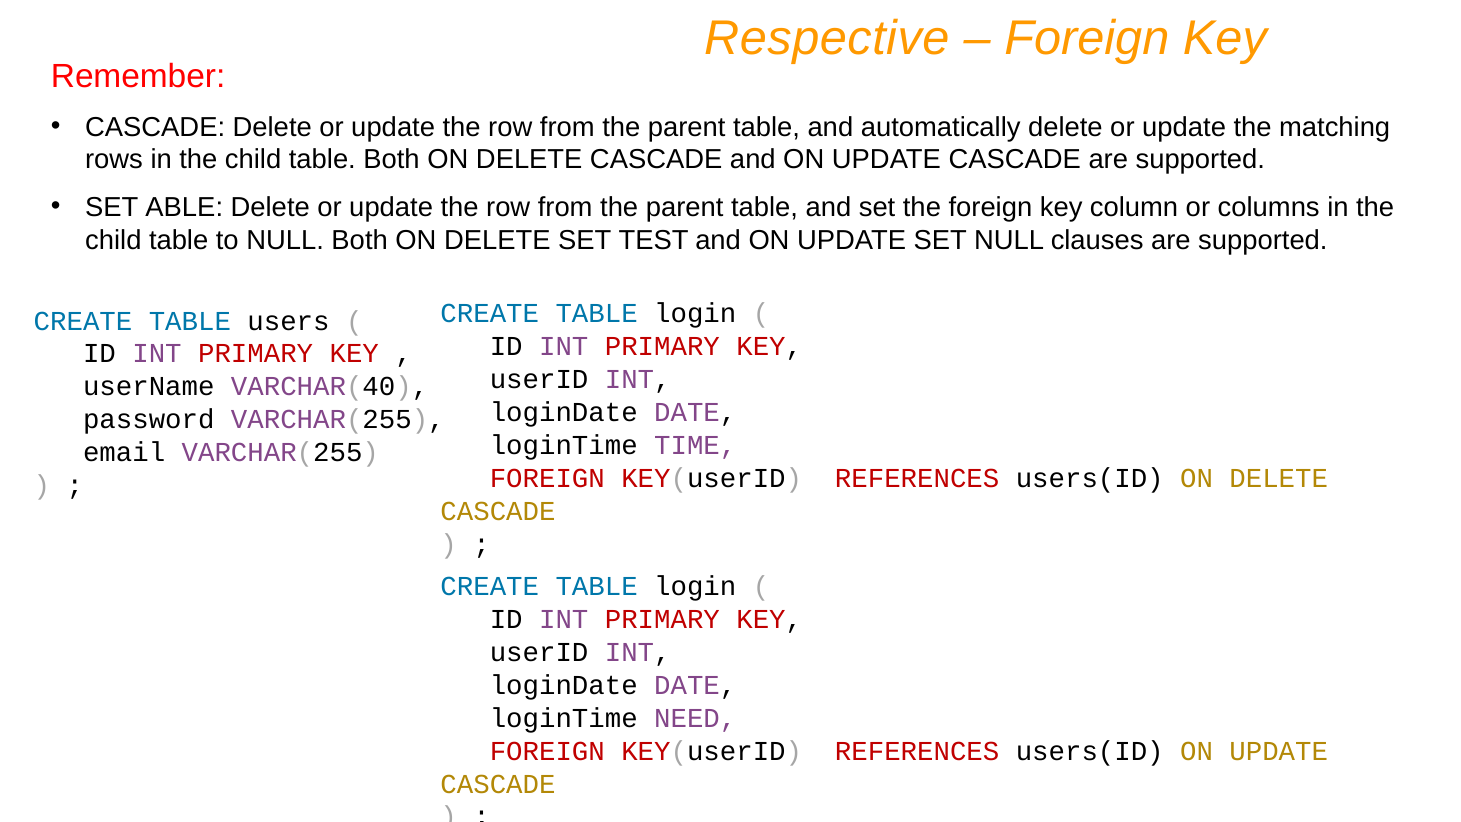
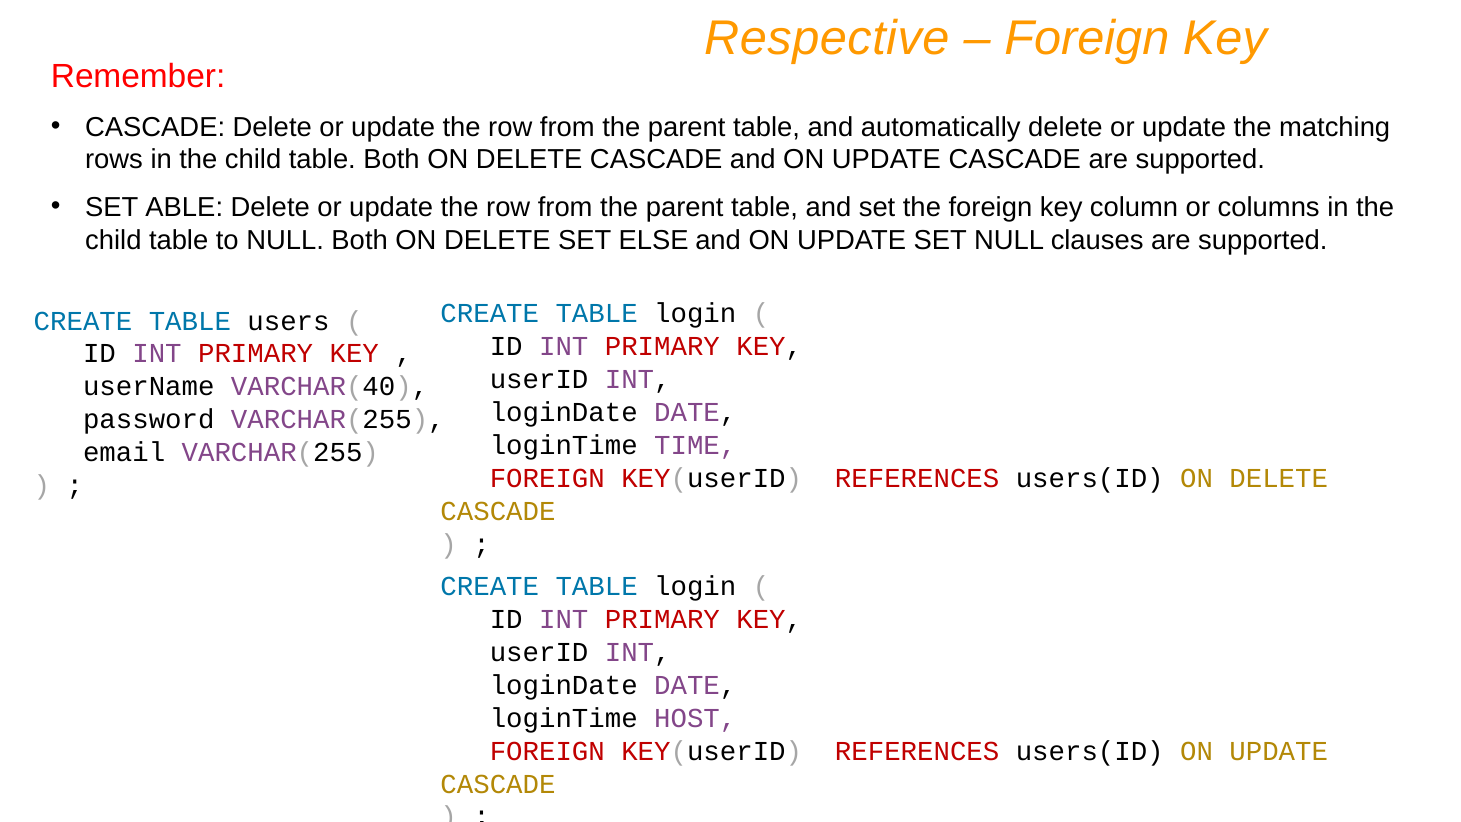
TEST: TEST -> ELSE (654, 240)
NEED: NEED -> HOST (695, 718)
